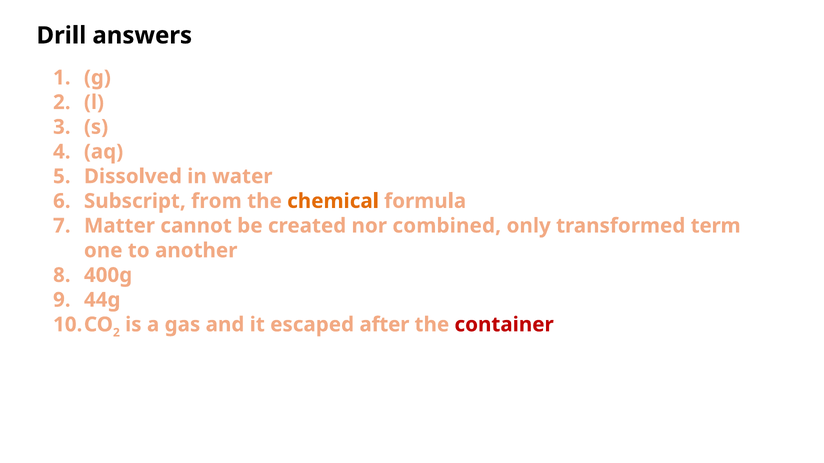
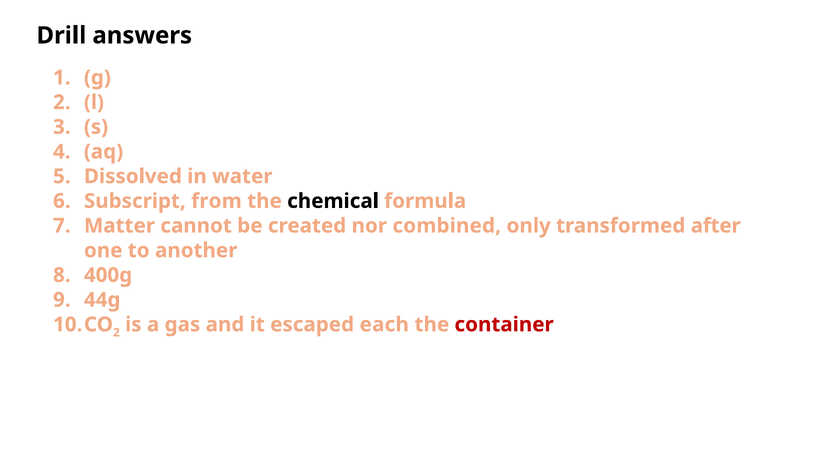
chemical colour: orange -> black (333, 201)
term: term -> after (716, 226)
after: after -> each (384, 325)
